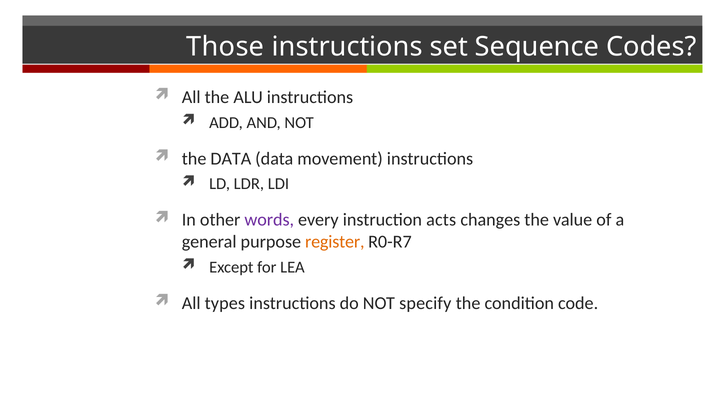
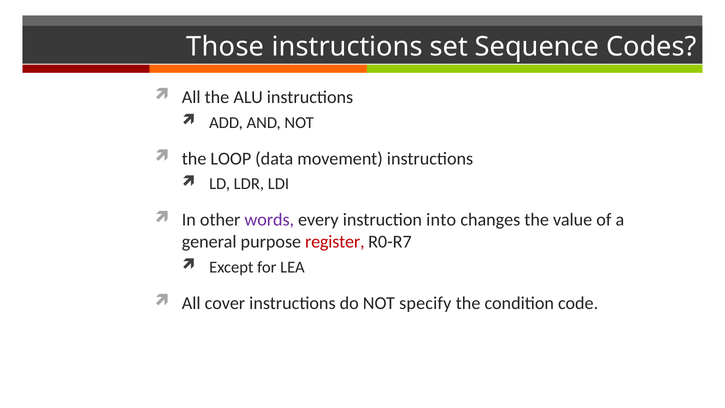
the DATA: DATA -> LOOP (231, 159)
acts: acts -> into (441, 220)
register colour: orange -> red (335, 242)
types: types -> cover (225, 303)
